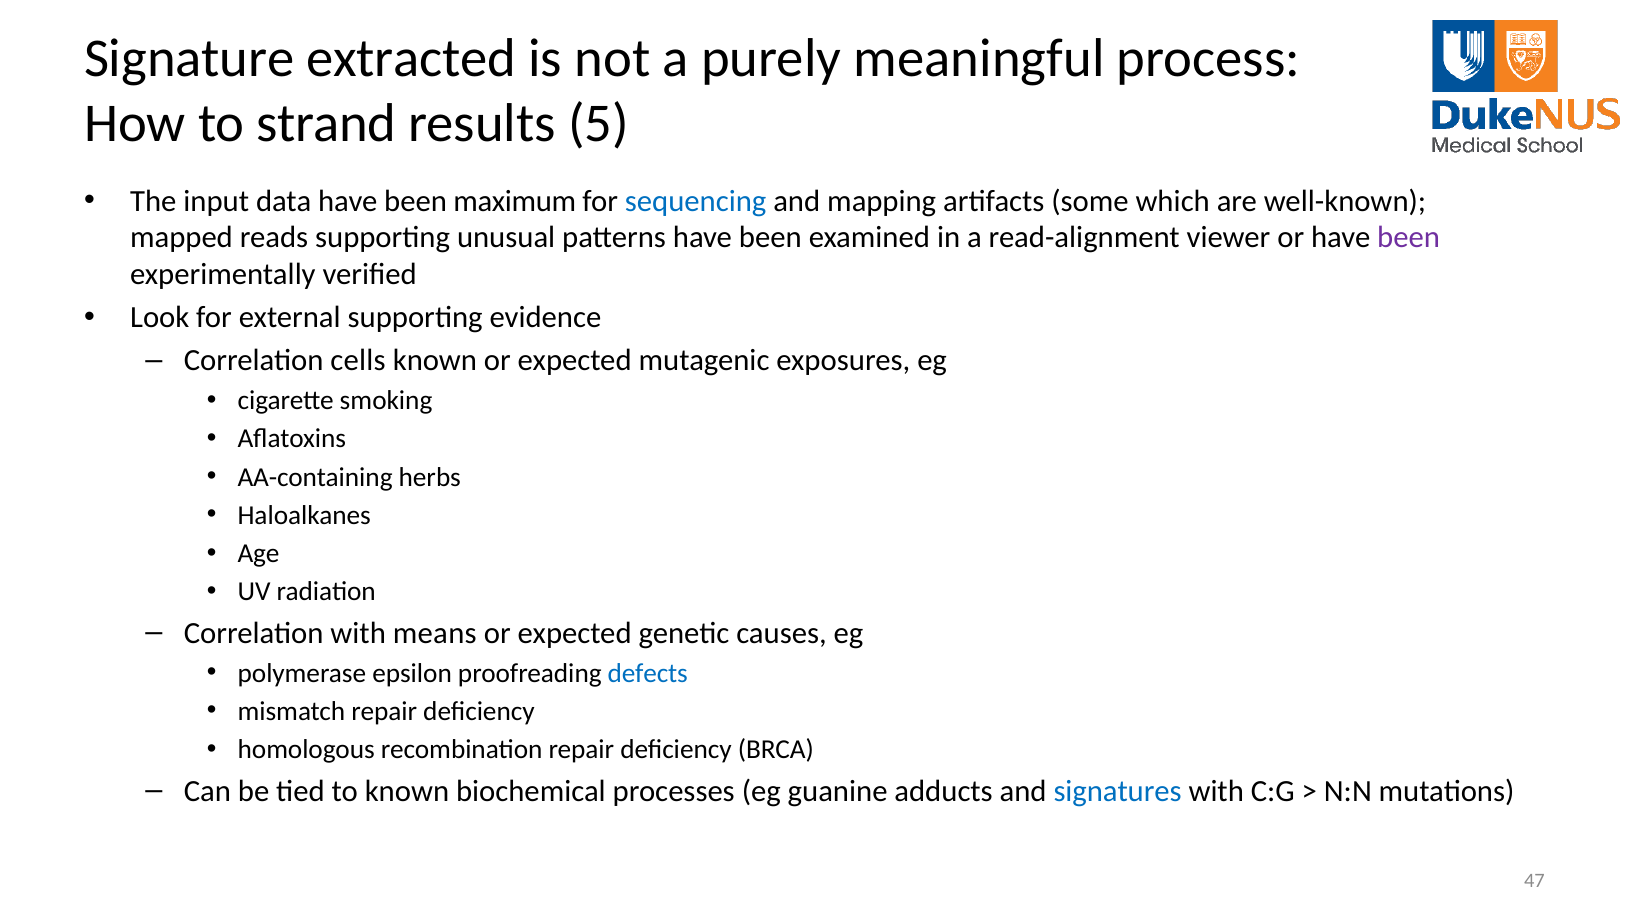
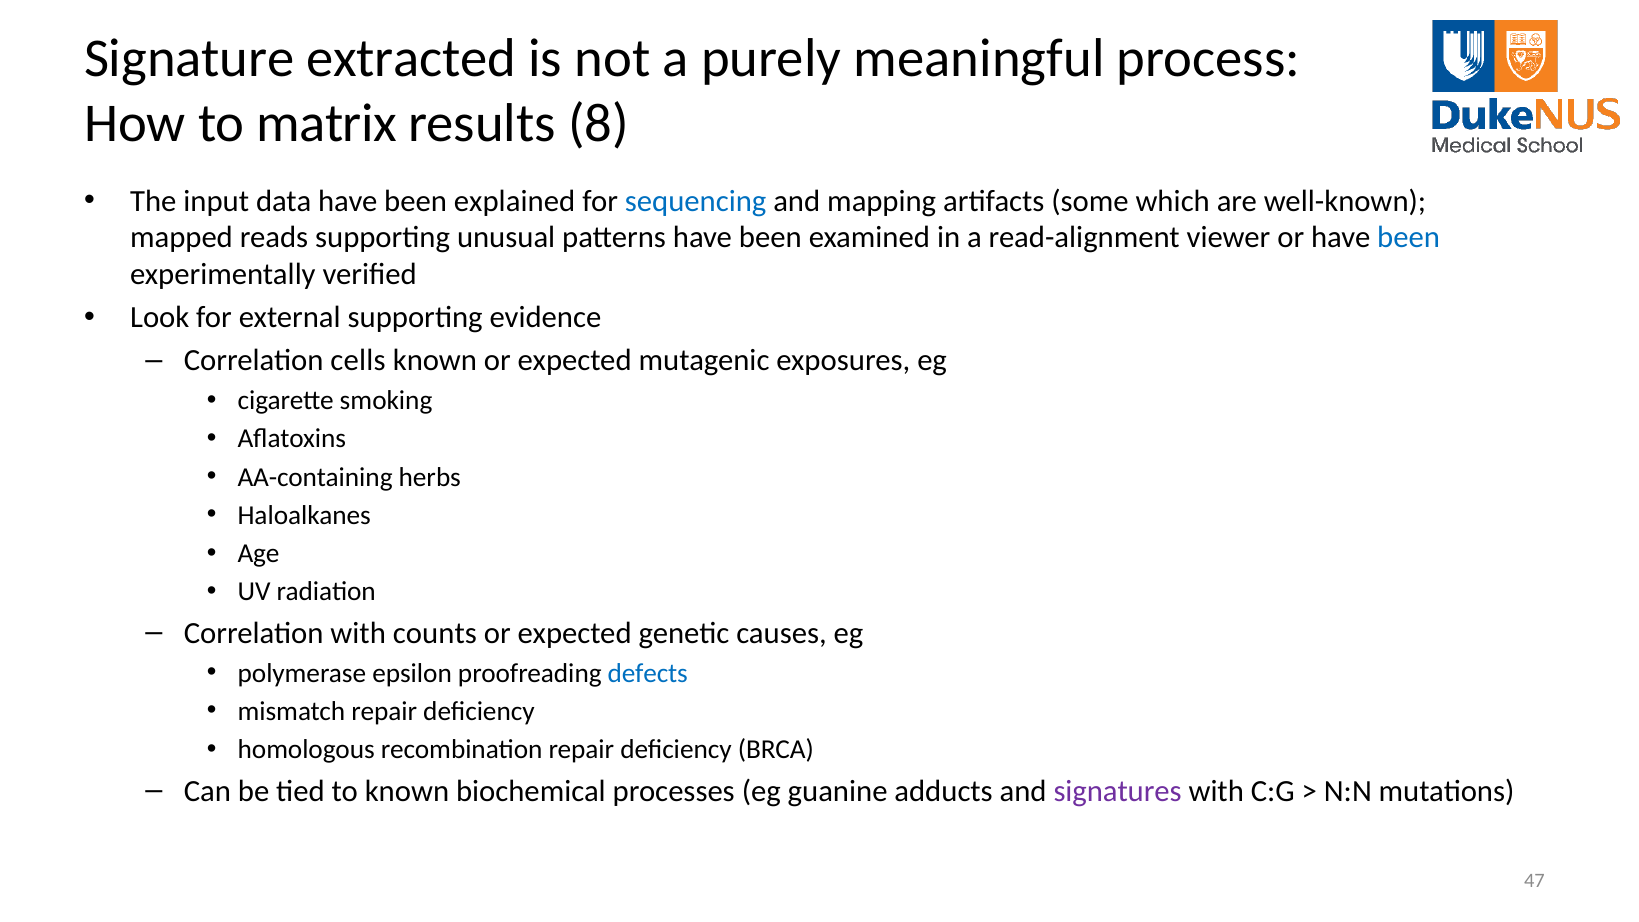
strand: strand -> matrix (327, 124)
5: 5 -> 8 (599, 124)
maximum: maximum -> explained (515, 201)
been colour: purple -> blue (1409, 238)
means: means -> counts (435, 633)
signatures colour: blue -> purple (1118, 791)
